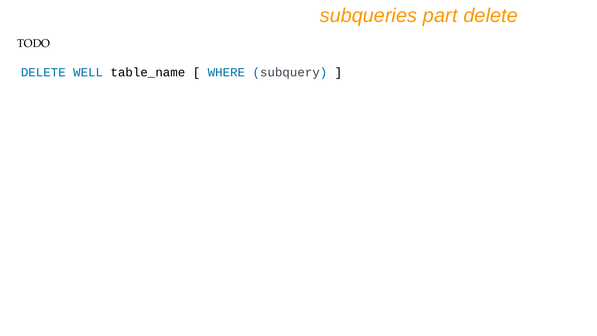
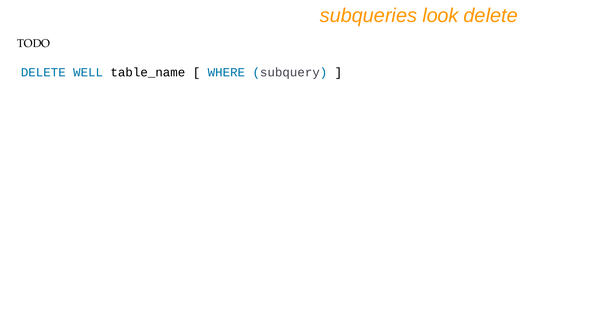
part: part -> look (440, 16)
